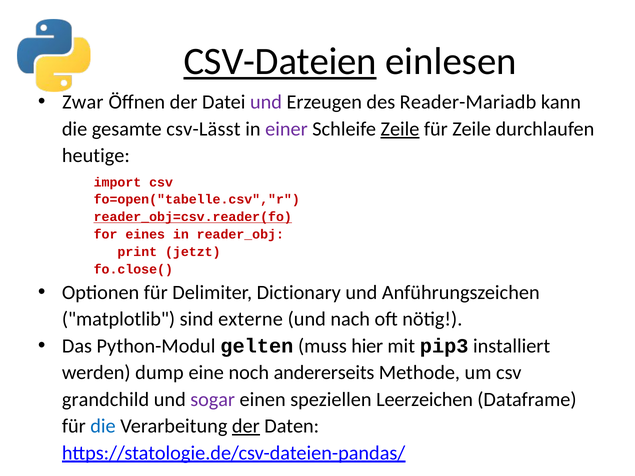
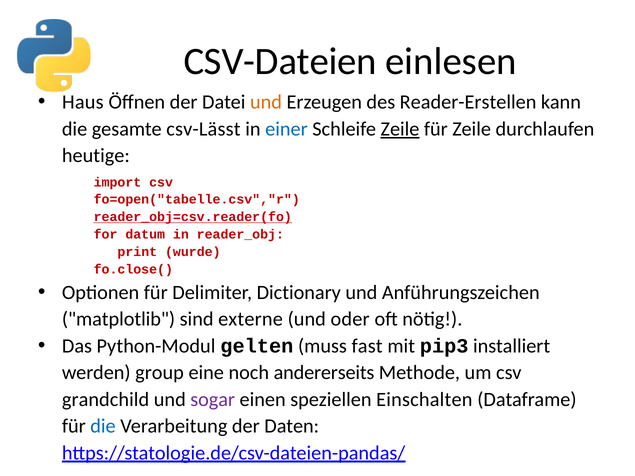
CSV-Dateien underline: present -> none (280, 61)
Zwar: Zwar -> Haus (83, 102)
und colour: purple -> orange (266, 102)
Reader-Mariadb: Reader-Mariadb -> Reader-Erstellen (468, 102)
einer colour: purple -> blue (286, 129)
eines: eines -> datum (145, 235)
jetzt: jetzt -> wurde (193, 252)
nach: nach -> oder (350, 319)
hier: hier -> fast (367, 346)
dump: dump -> group (160, 373)
Leerzeichen: Leerzeichen -> Einschalten (424, 400)
der underline: present -> none (246, 426)
